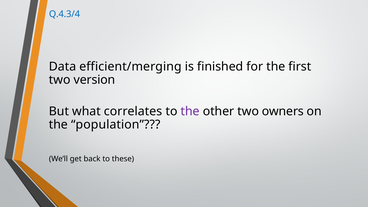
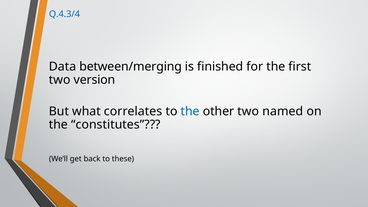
efficient/merging: efficient/merging -> between/merging (131, 66)
the colour: purple -> blue (190, 111)
owners: owners -> named (283, 111)
population: population -> constitutes (116, 124)
